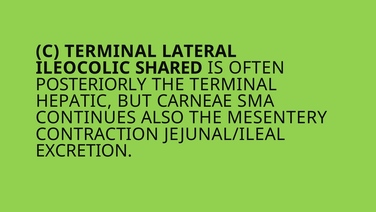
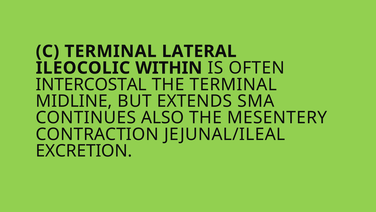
SHARED: SHARED -> WITHIN (169, 68)
POSTERIORLY: POSTERIORLY -> INTERCOSTAL (91, 84)
HEPATIC: HEPATIC -> MIDLINE (74, 101)
CARNEAE: CARNEAE -> EXTENDS (194, 101)
